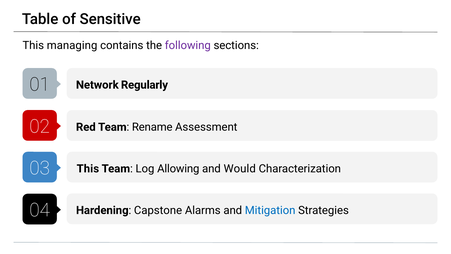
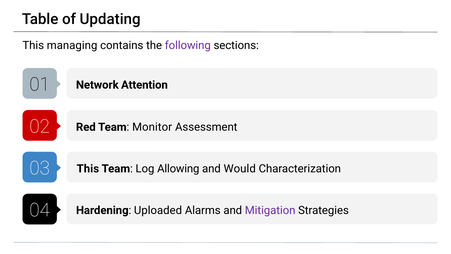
Sensitive: Sensitive -> Updating (110, 19)
Regularly: Regularly -> Attention (144, 85)
Rename: Rename -> Monitor (152, 127)
Capstone: Capstone -> Uploaded (158, 210)
Mitigation colour: blue -> purple (270, 210)
